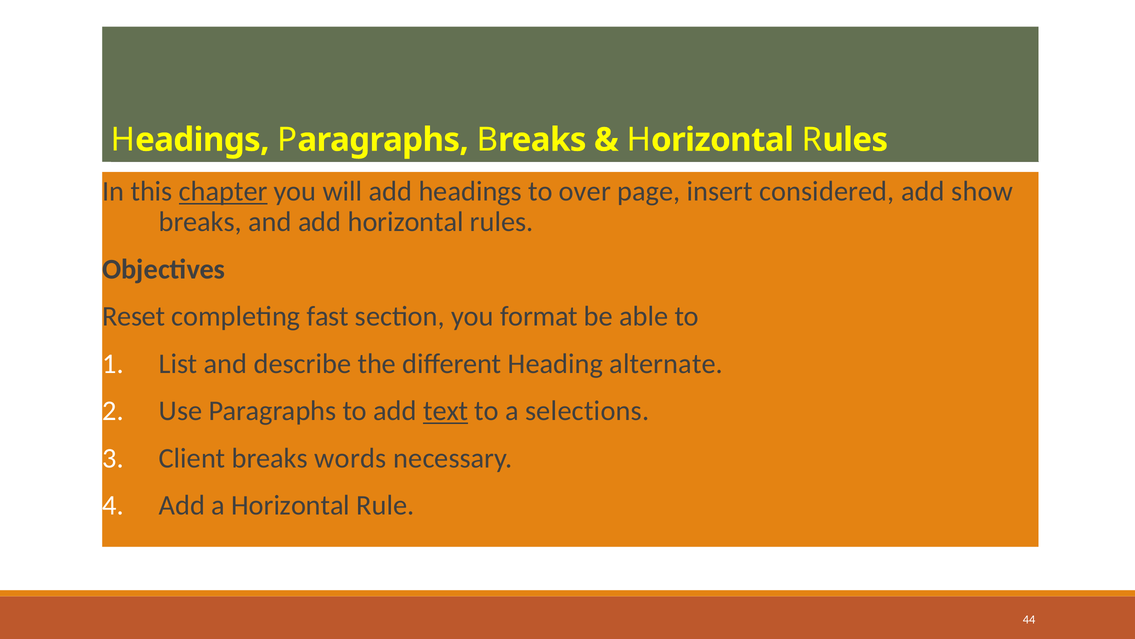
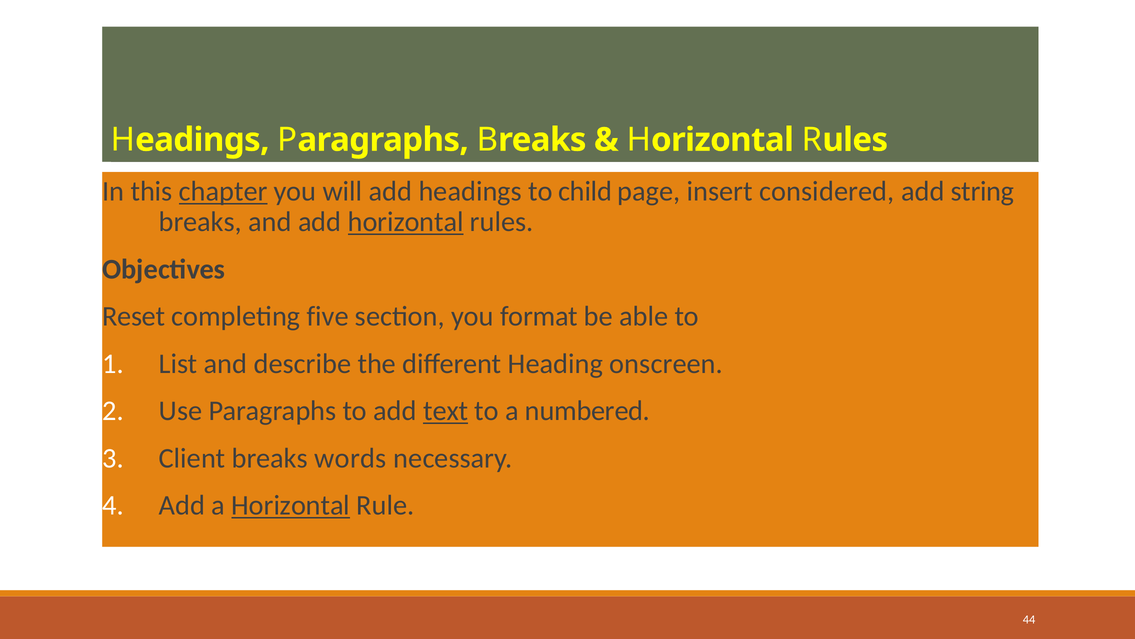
over: over -> child (585, 191)
show: show -> string (982, 191)
horizontal underline: none -> present (406, 222)
fast: fast -> five (328, 316)
alternate: alternate -> onscreen (666, 363)
selections: selections -> numbered (588, 411)
Horizontal underline: none -> present (291, 505)
